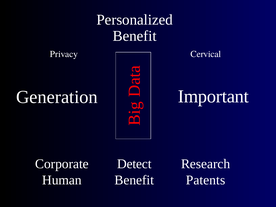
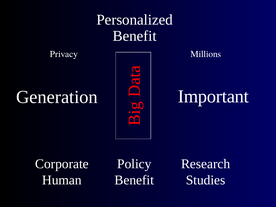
Cervical: Cervical -> Millions (206, 54)
Detect: Detect -> Policy (134, 164)
Patents: Patents -> Studies (206, 180)
